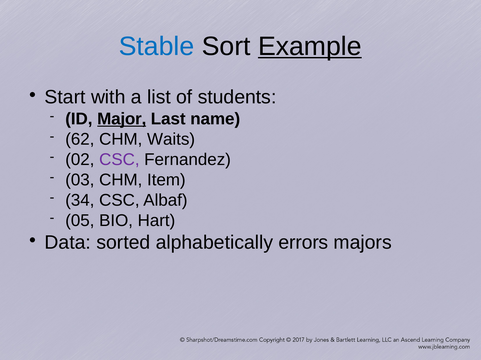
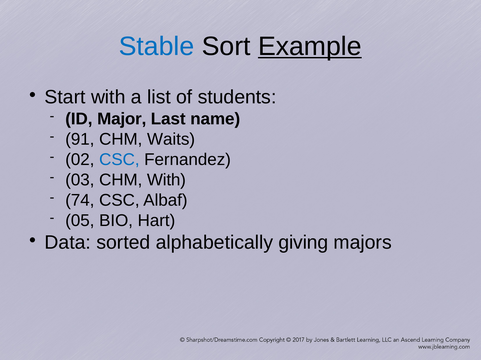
Major underline: present -> none (122, 119)
62: 62 -> 91 (80, 139)
CSC colour: purple -> blue (119, 160)
CHM Item: Item -> With (166, 180)
34: 34 -> 74 (80, 201)
errors: errors -> giving (303, 243)
